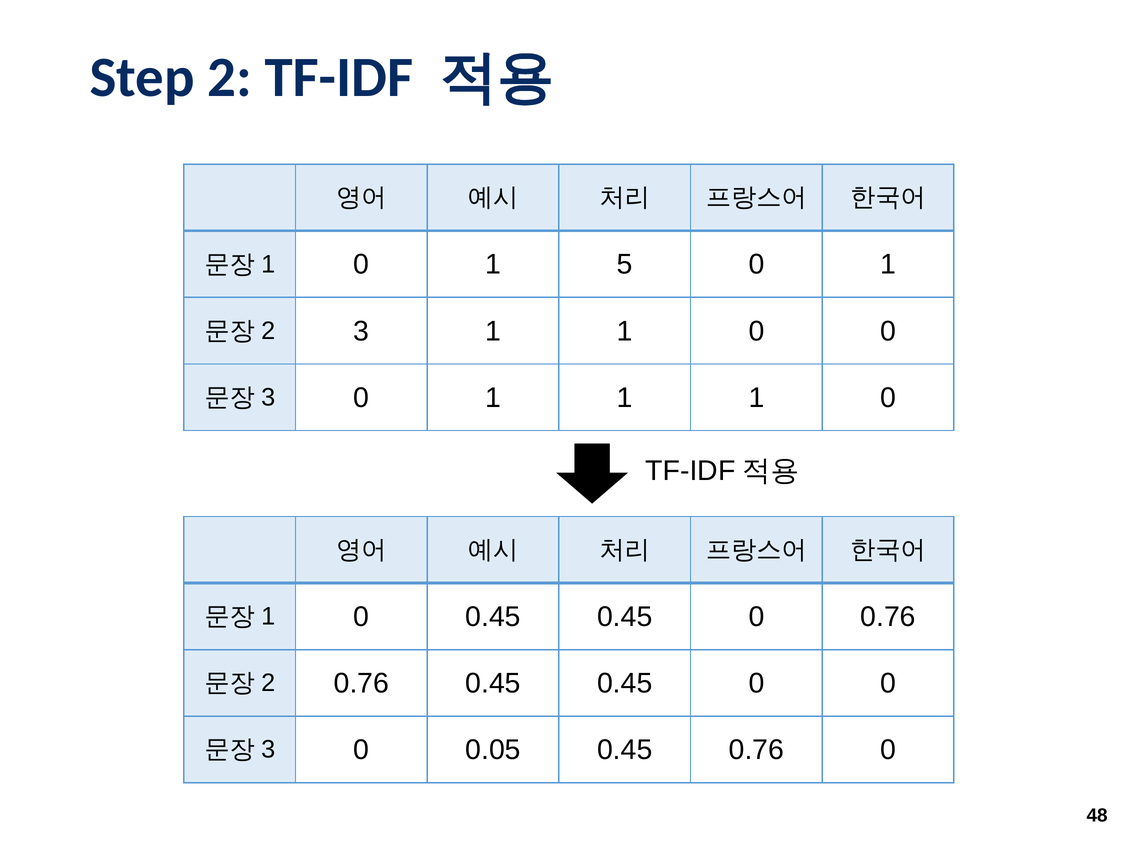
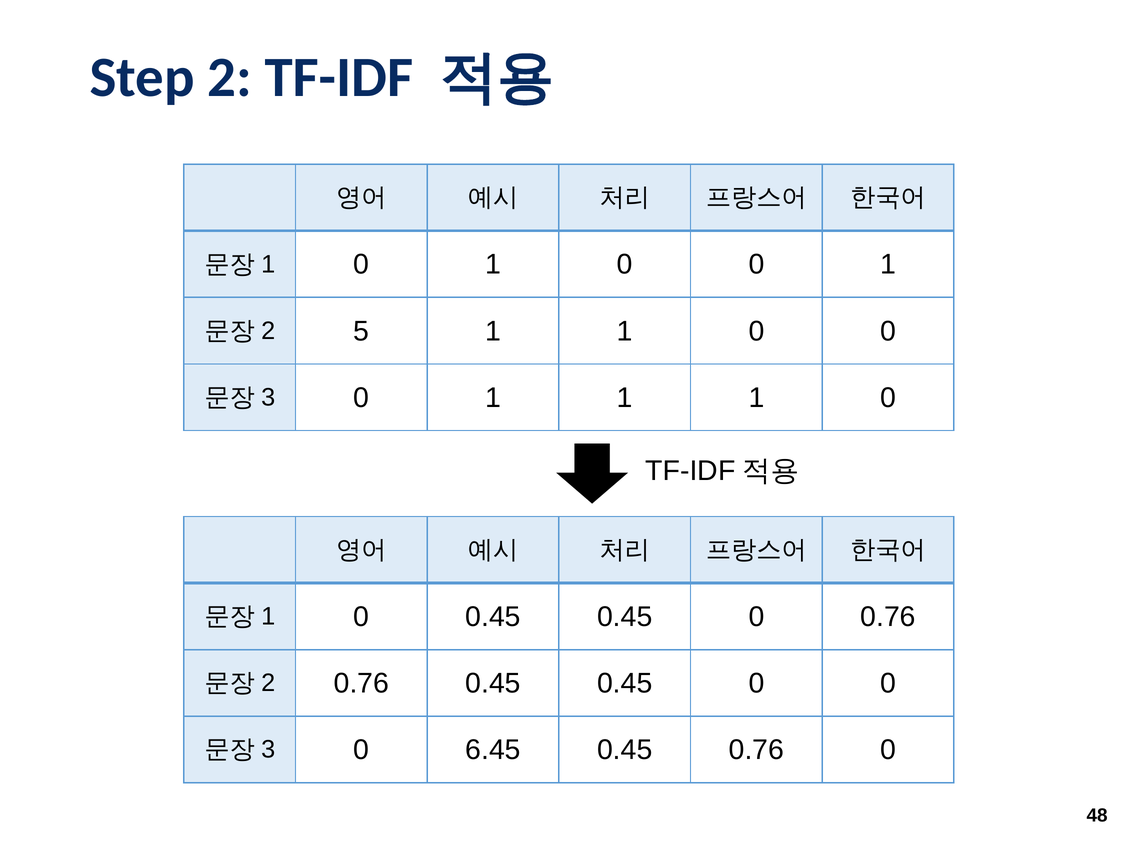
0 1 5: 5 -> 0 (625, 264)
3: 3 -> 5 (361, 331)
0.05: 0.05 -> 6.45 (493, 750)
